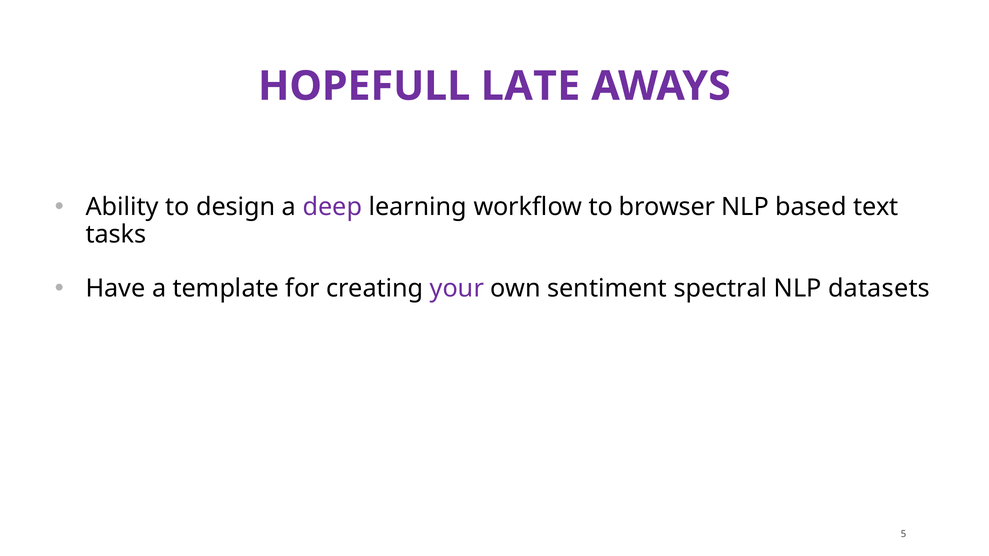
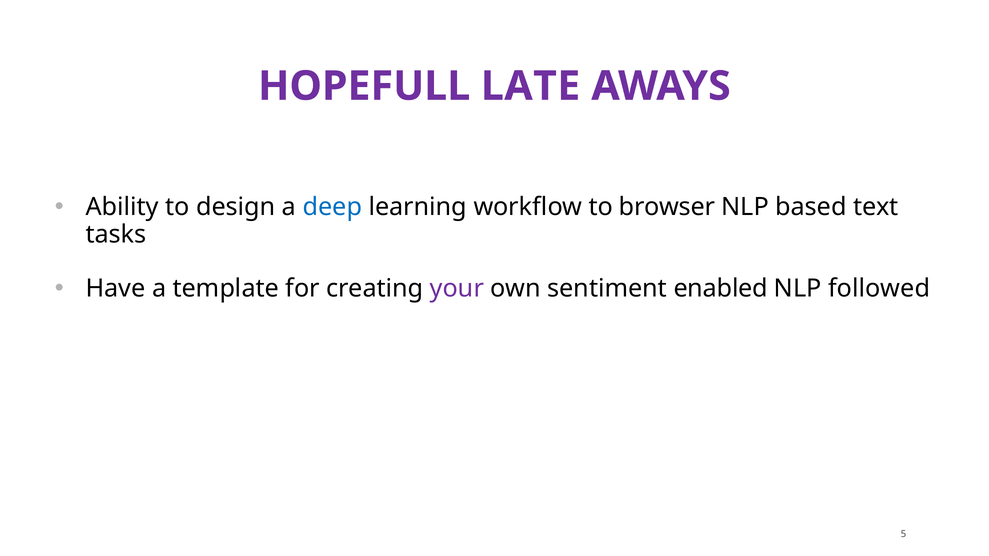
deep colour: purple -> blue (332, 207)
spectral: spectral -> enabled (721, 289)
datasets: datasets -> followed (879, 289)
